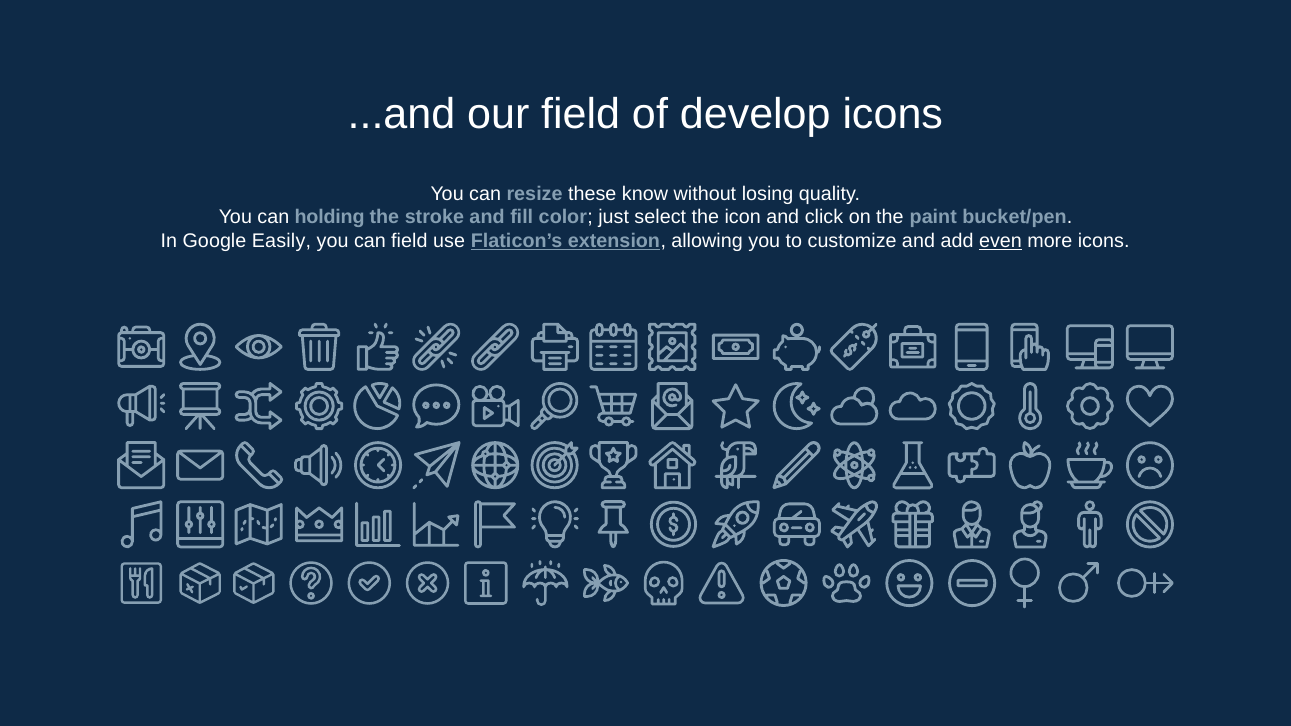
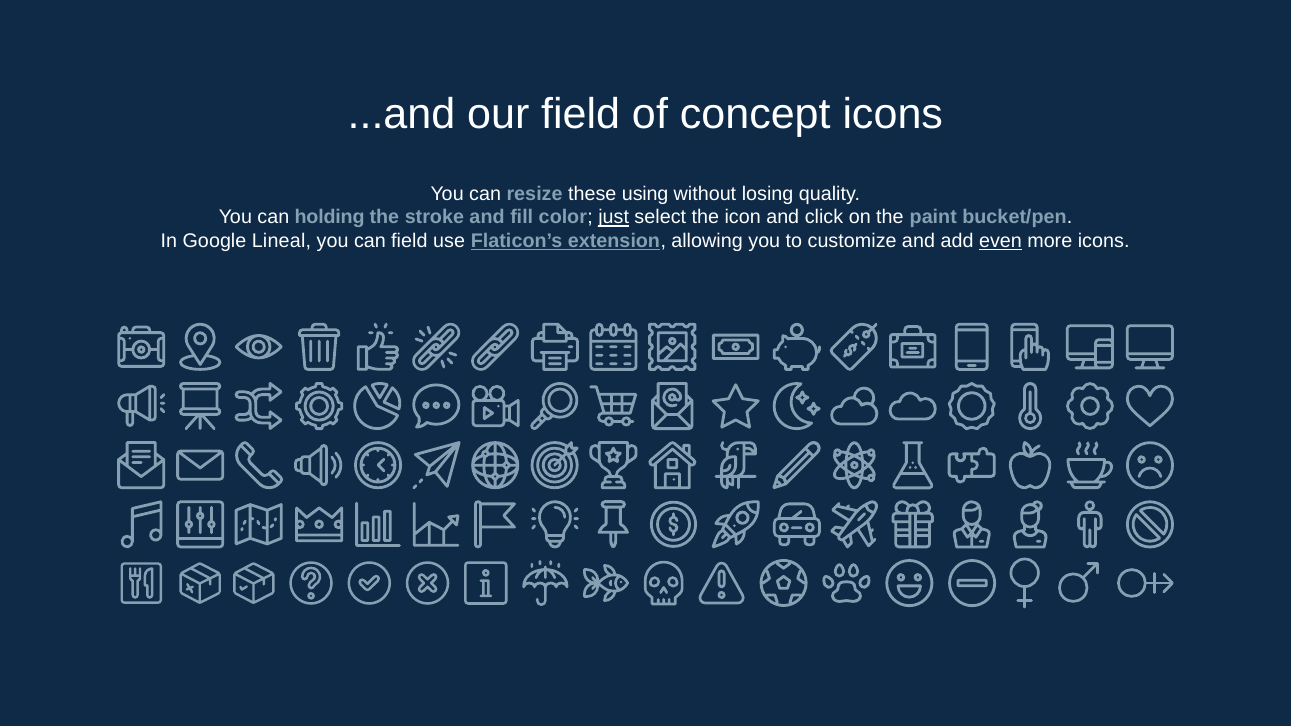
develop: develop -> concept (755, 114)
know: know -> using (645, 194)
just underline: none -> present (614, 218)
Easily: Easily -> Lineal (281, 241)
